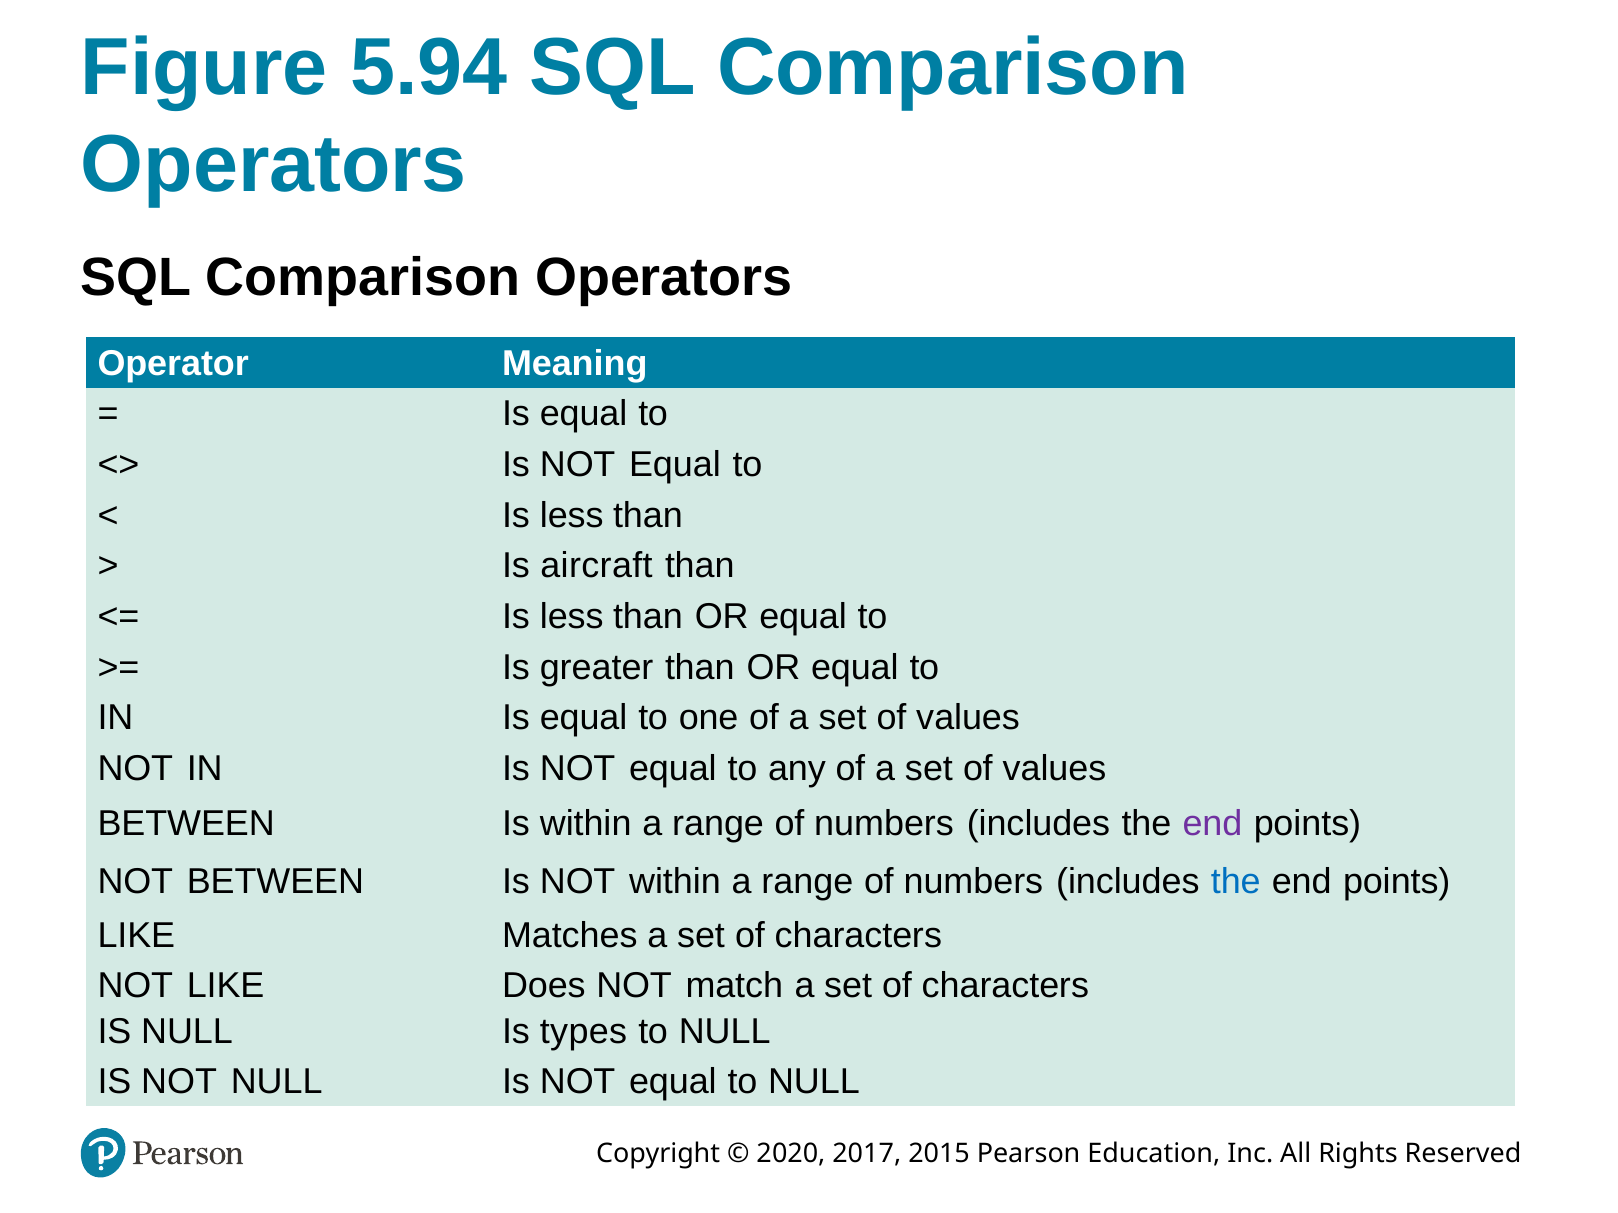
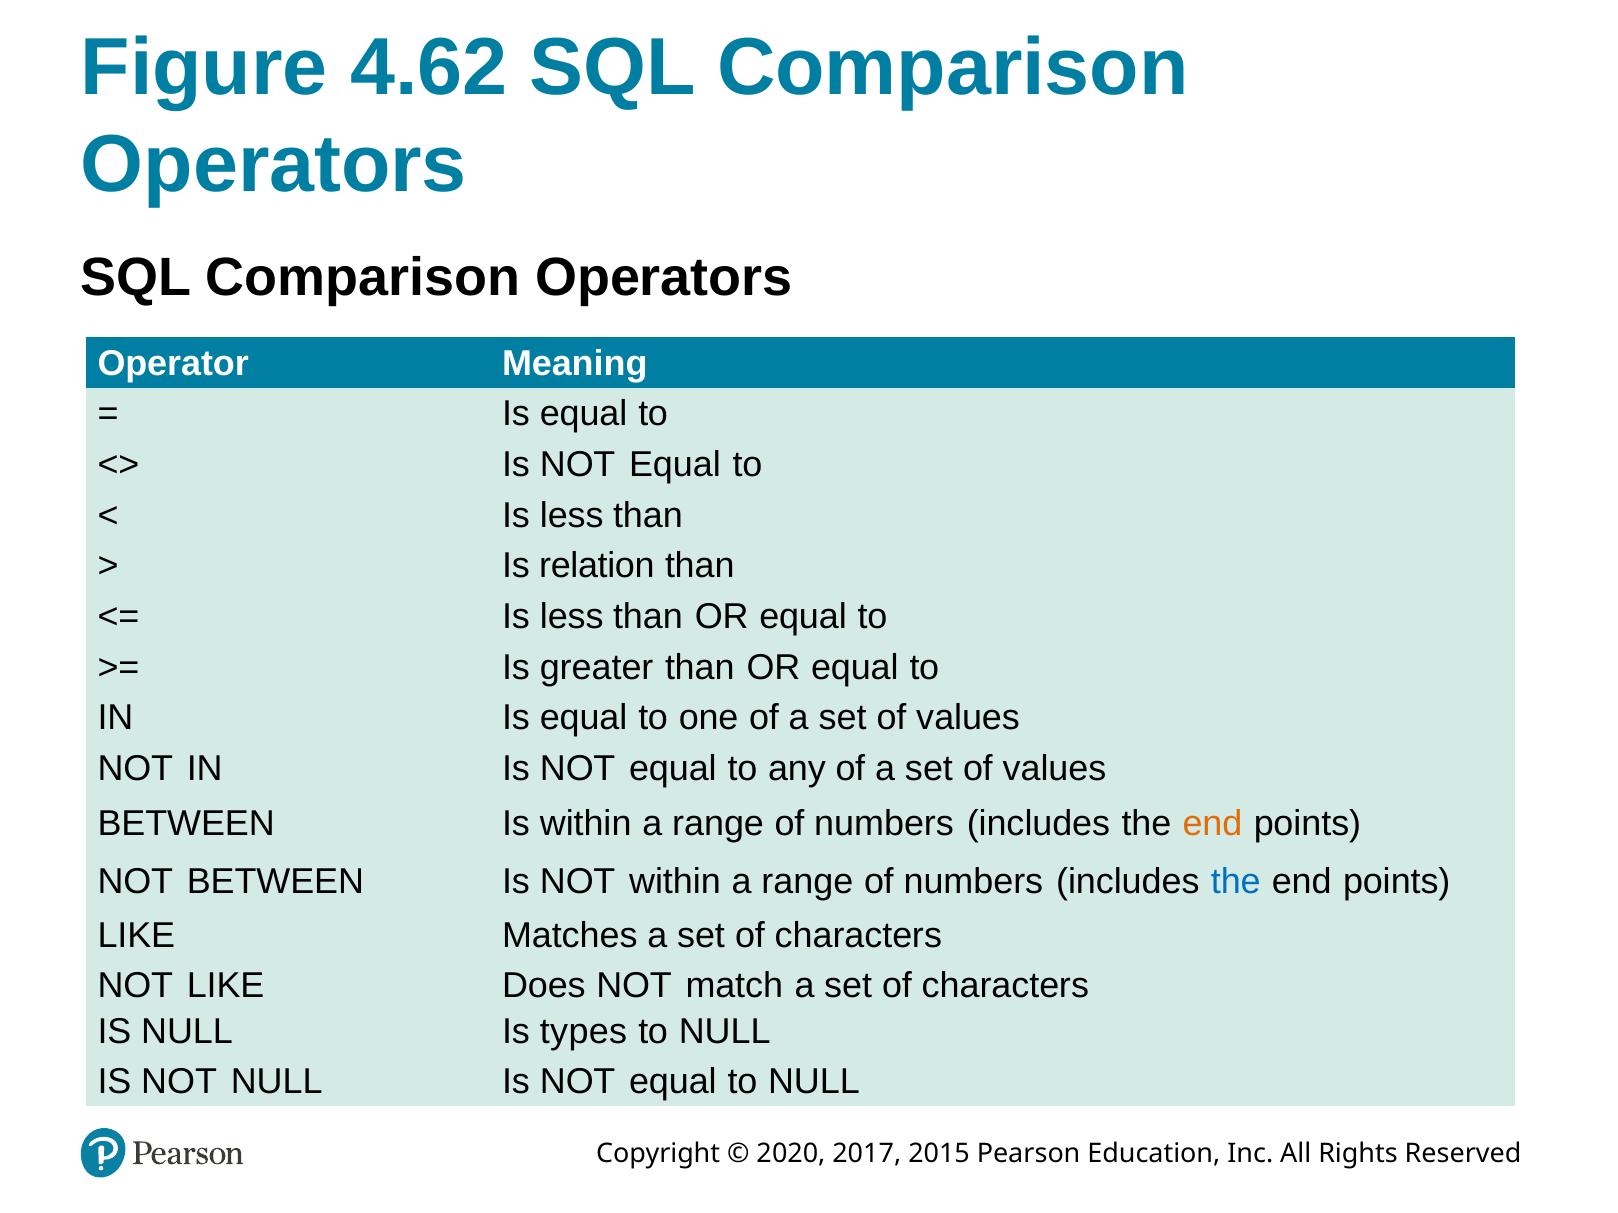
5.94: 5.94 -> 4.62 (429, 68)
aircraft: aircraft -> relation (597, 566)
end colour: purple -> orange (1212, 824)
